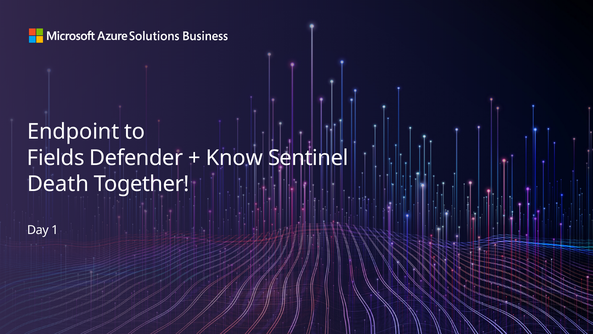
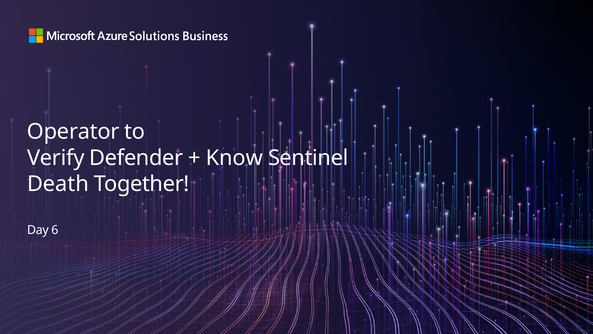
Endpoint: Endpoint -> Operator (73, 131)
Fields: Fields -> Verify (56, 158)
1: 1 -> 6 (55, 230)
